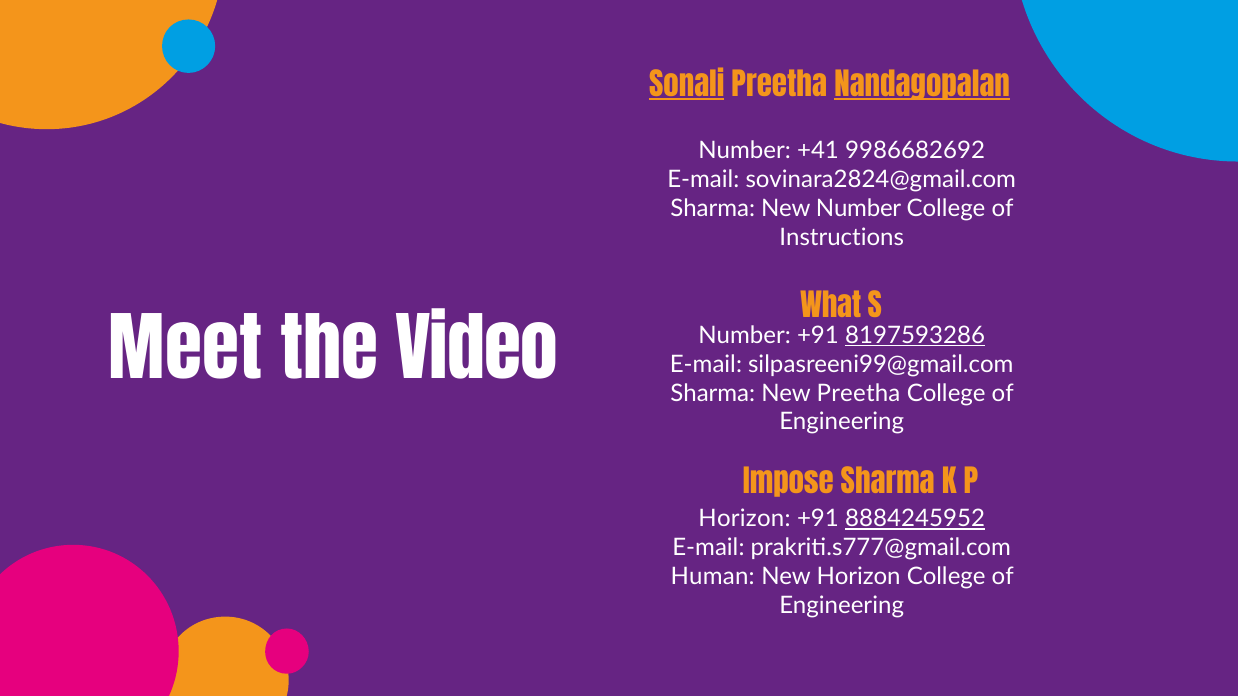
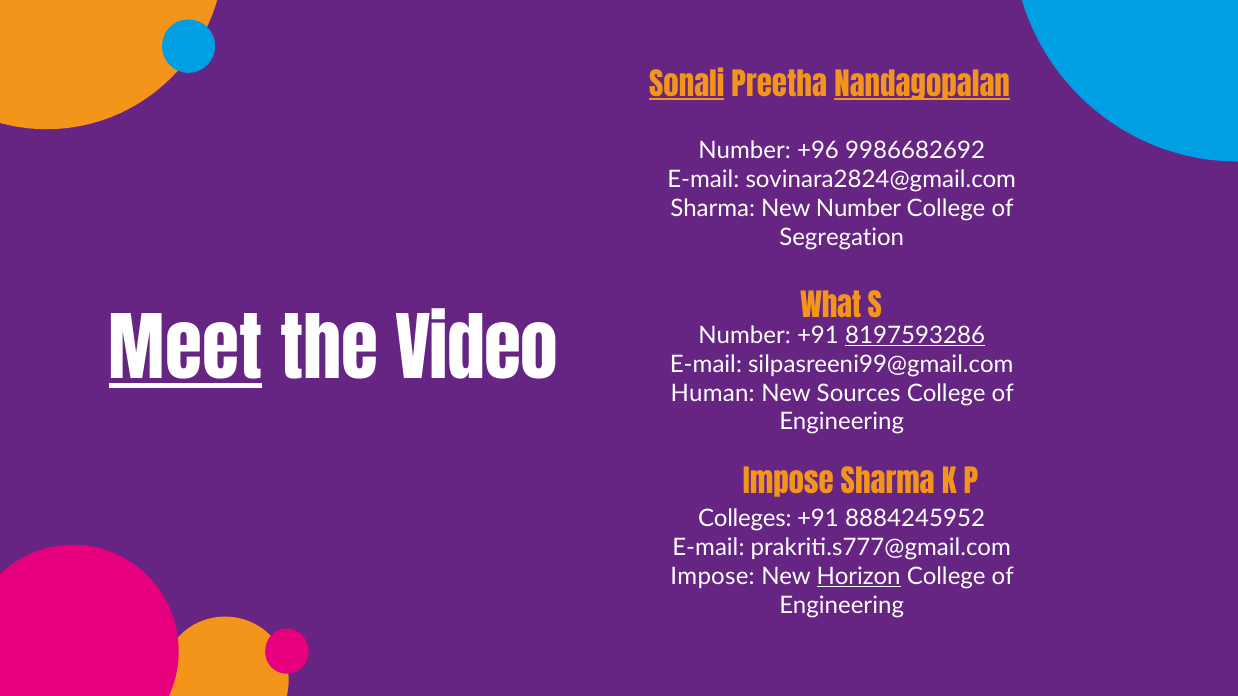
+41: +41 -> +96 (818, 151)
Instructions: Instructions -> Segregation (842, 238)
Meet underline: none -> present (186, 353)
Sharma: Sharma -> Human (713, 393)
New Preetha: Preetha -> Sources (859, 393)
Horizon: Horizon -> Colleges (745, 519)
8884245952 underline: present -> none (915, 519)
Human: Human -> Impose (713, 577)
Horizon underline: none -> present (859, 577)
